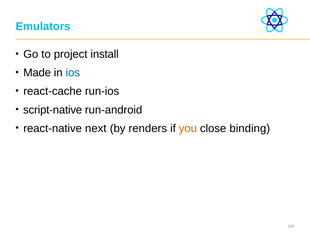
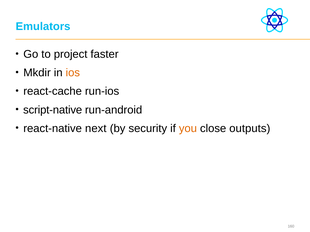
install: install -> faster (105, 54)
Made: Made -> Mkdir (37, 73)
ios colour: blue -> orange (73, 73)
renders: renders -> security (148, 129)
binding: binding -> outputs (250, 129)
